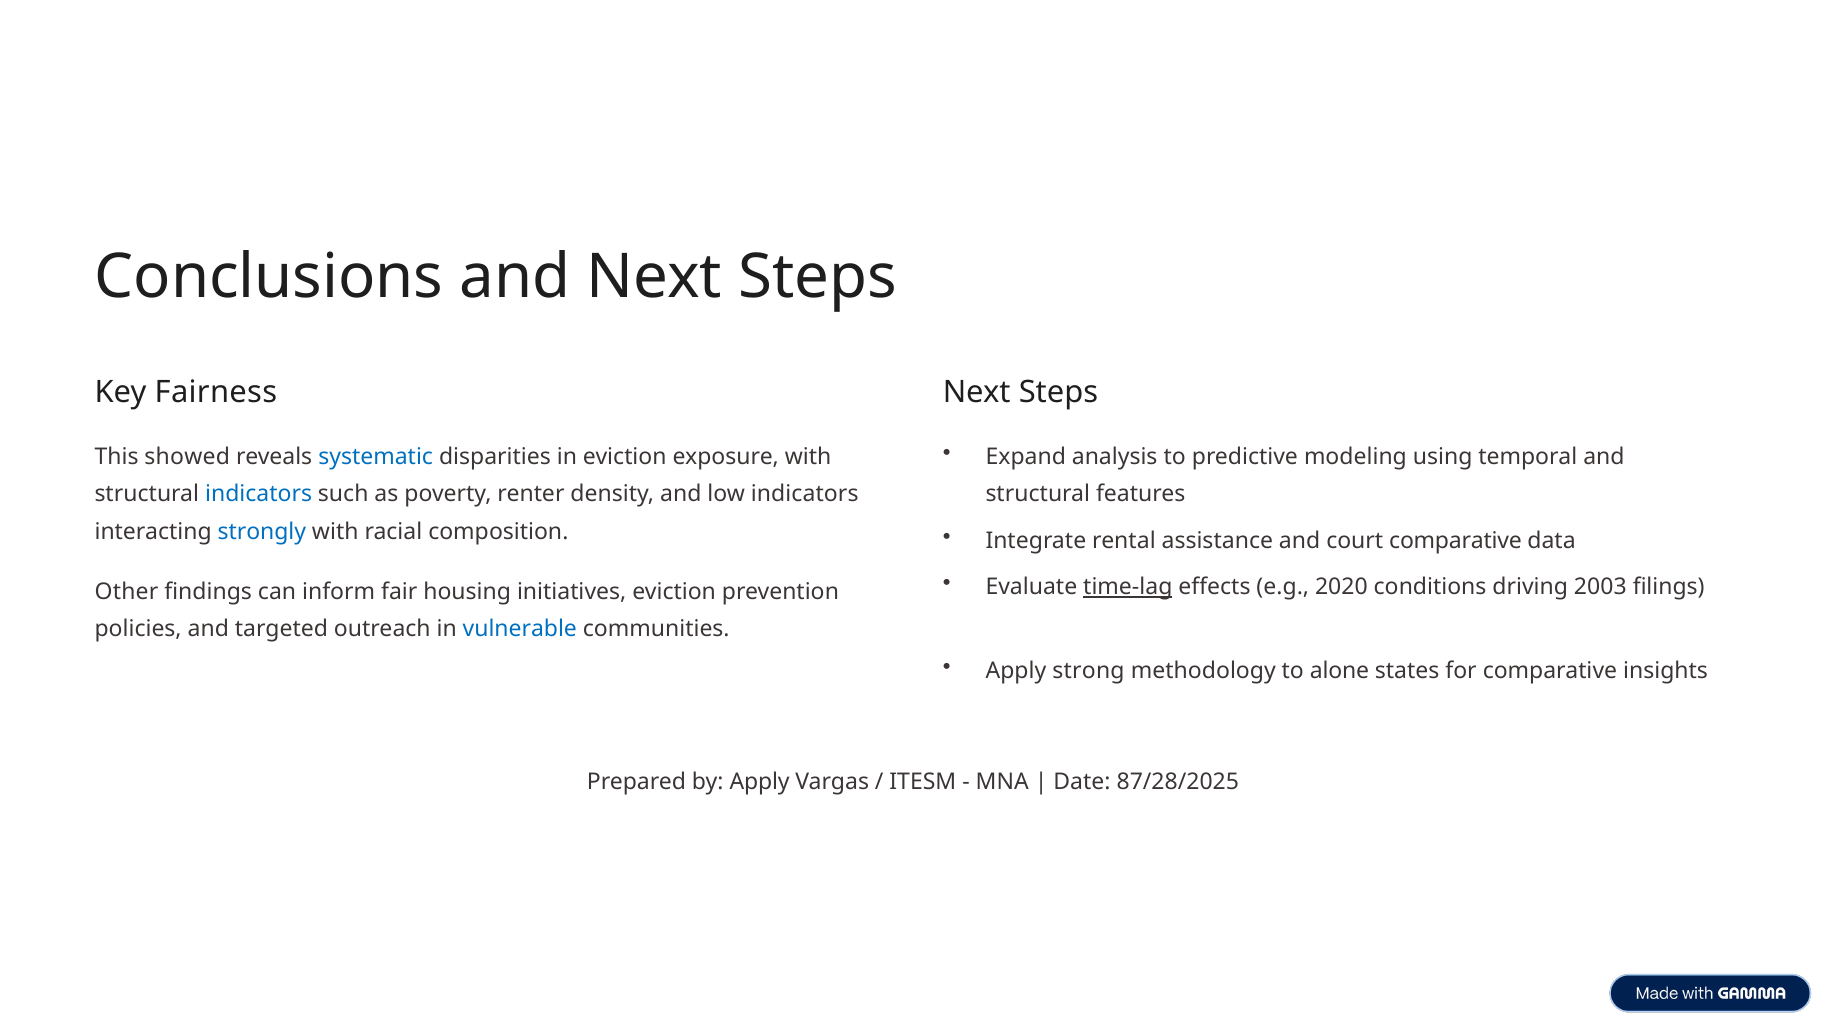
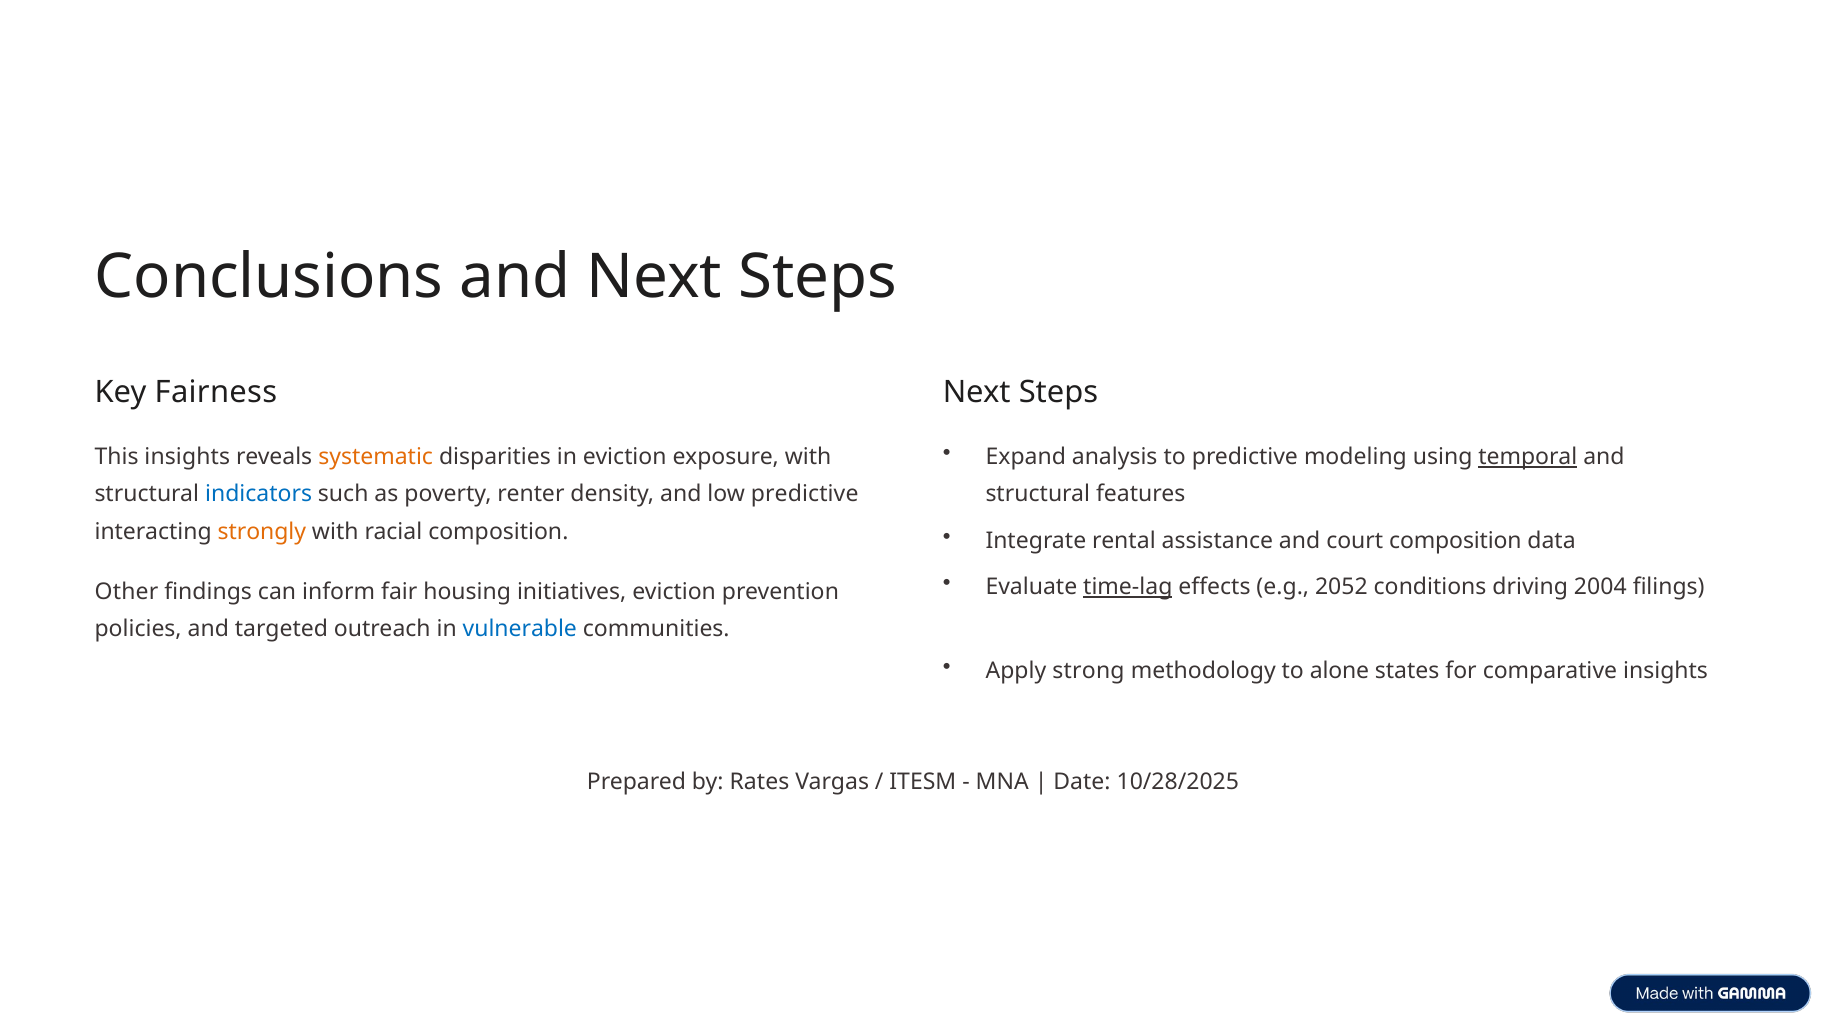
temporal underline: none -> present (1528, 457)
This showed: showed -> insights (187, 457)
systematic colour: blue -> orange (376, 457)
low indicators: indicators -> predictive (805, 494)
strongly colour: blue -> orange (262, 532)
court comparative: comparative -> composition (1455, 541)
2020: 2020 -> 2052 (1341, 587)
2003: 2003 -> 2004 (1600, 587)
by Apply: Apply -> Rates (759, 782)
87/28/2025: 87/28/2025 -> 10/28/2025 (1178, 782)
